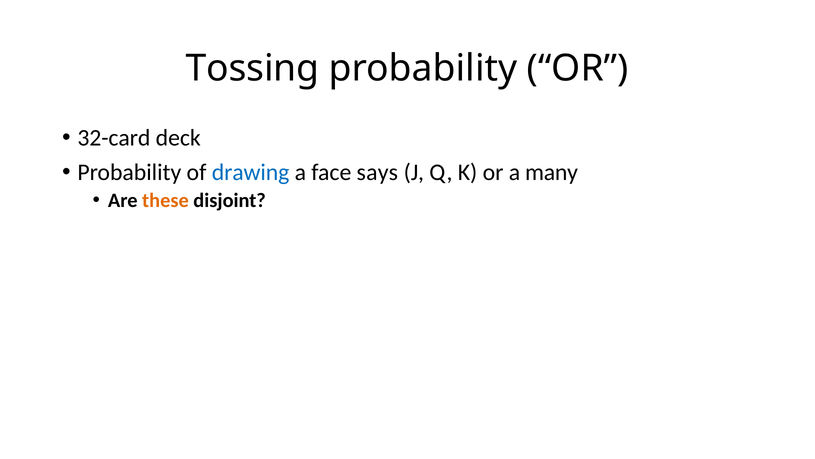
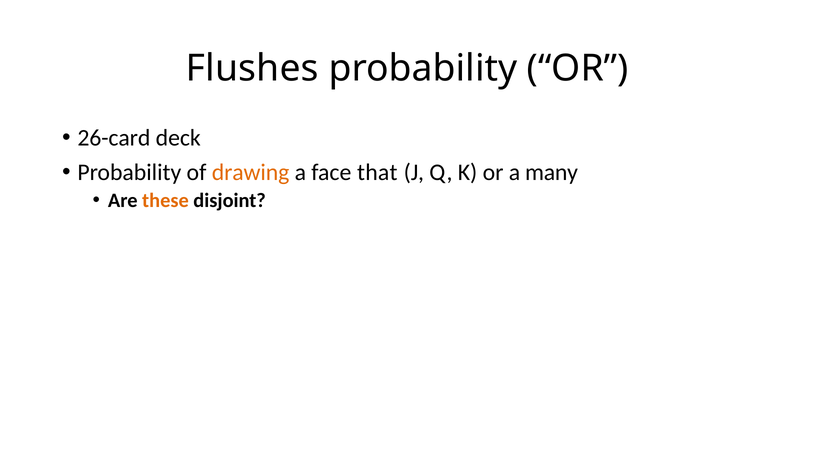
Tossing: Tossing -> Flushes (252, 68)
32-card: 32-card -> 26-card (114, 138)
drawing colour: blue -> orange (251, 172)
says: says -> that (377, 172)
